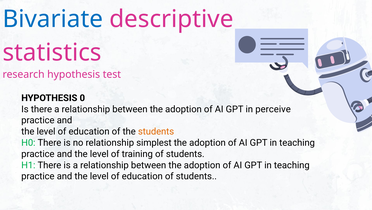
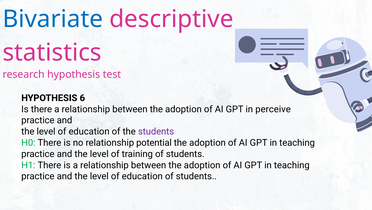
0: 0 -> 6 (82, 98)
students colour: orange -> purple (156, 131)
simplest: simplest -> potential (154, 142)
